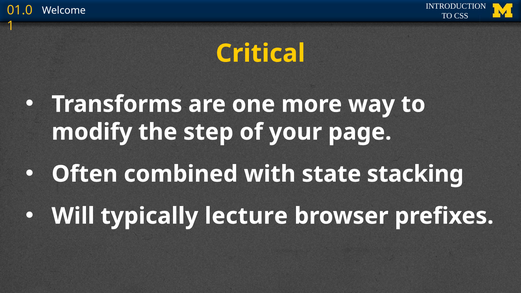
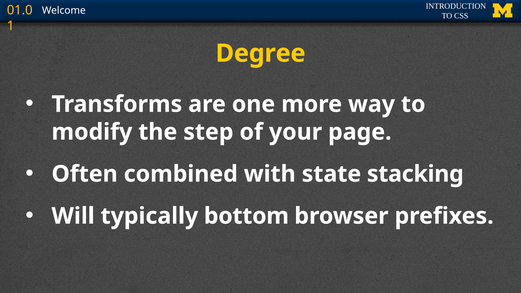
Critical: Critical -> Degree (261, 53)
lecture: lecture -> bottom (246, 216)
